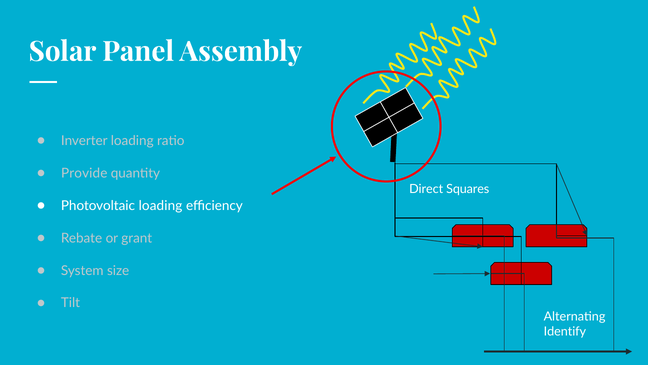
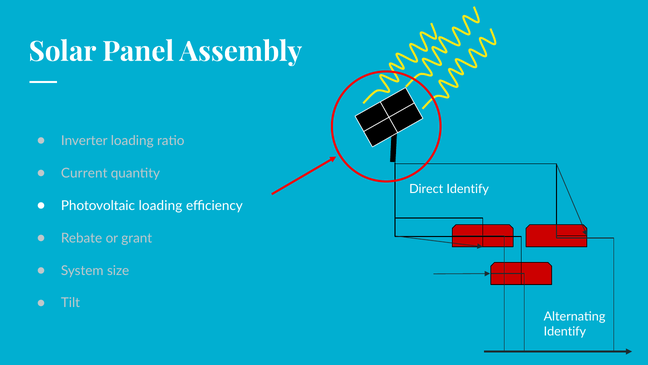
Provide: Provide -> Current (84, 173)
Direct Squares: Squares -> Identify (468, 189)
